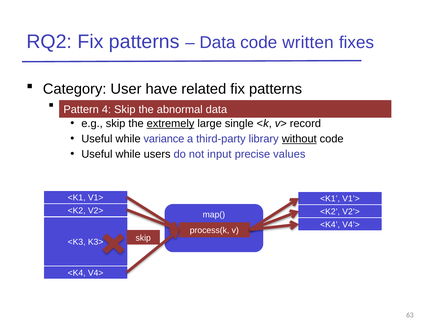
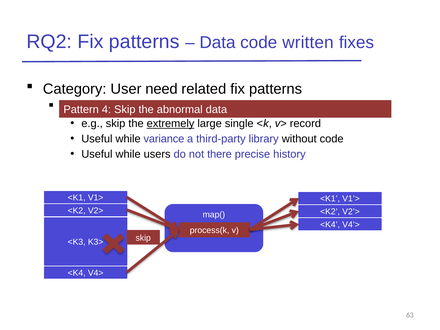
have: have -> need (162, 89)
without underline: present -> none (299, 139)
input: input -> there (219, 154)
values: values -> history (289, 154)
